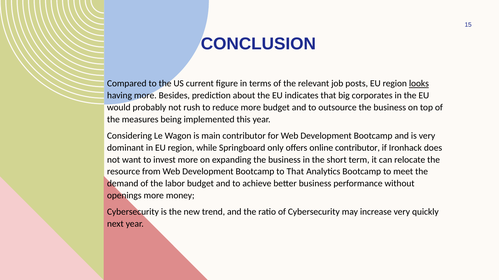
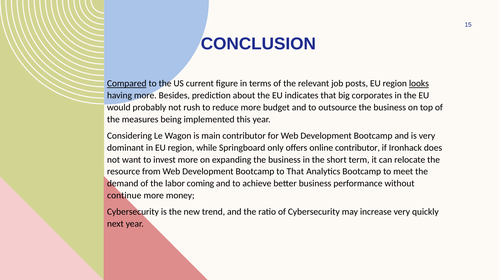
Compared underline: none -> present (127, 84)
labor budget: budget -> coming (200, 184)
openings: openings -> continue (124, 196)
